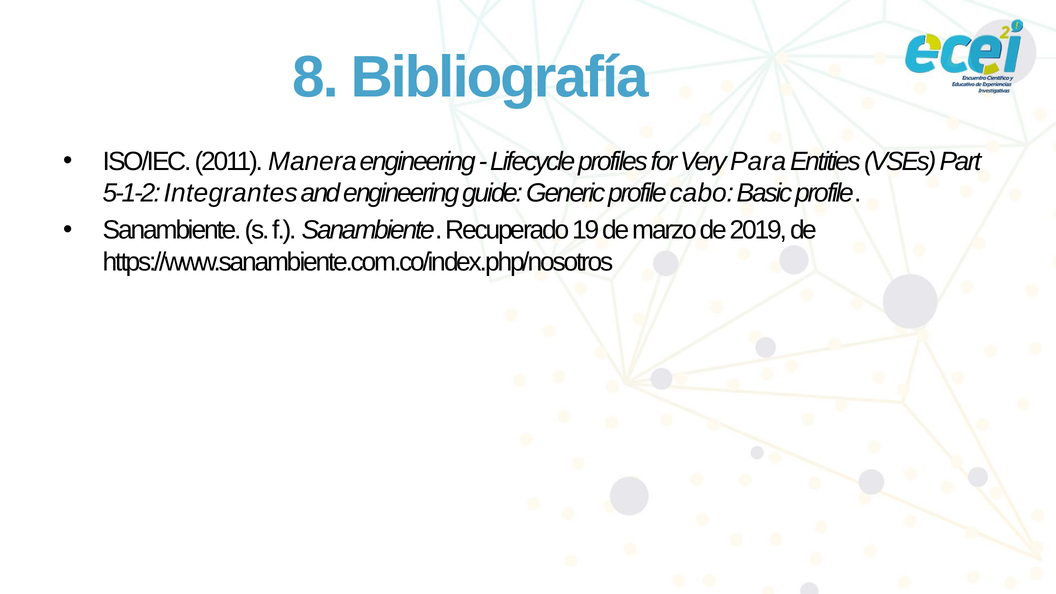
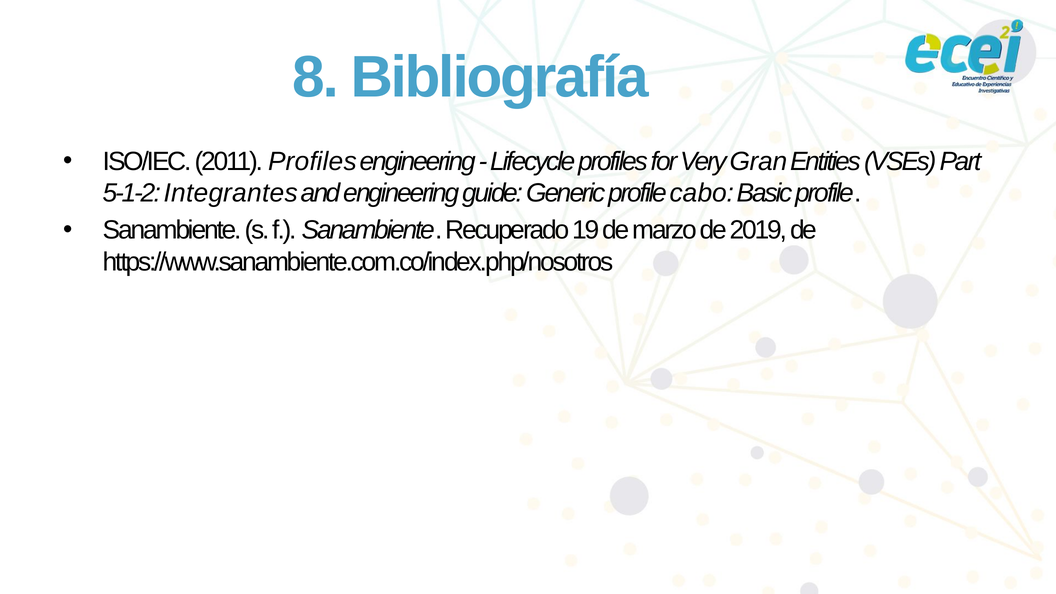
2011 Manera: Manera -> Profiles (312, 162)
Para: Para -> Gran (759, 162)
